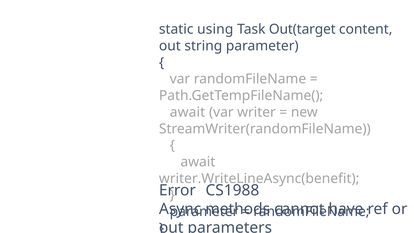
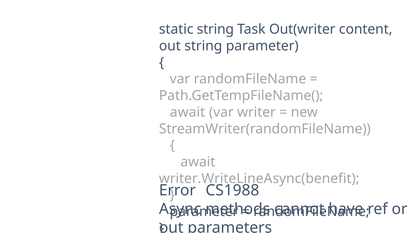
static using: using -> string (215, 29)
Out(target: Out(target -> Out(writer (302, 29)
